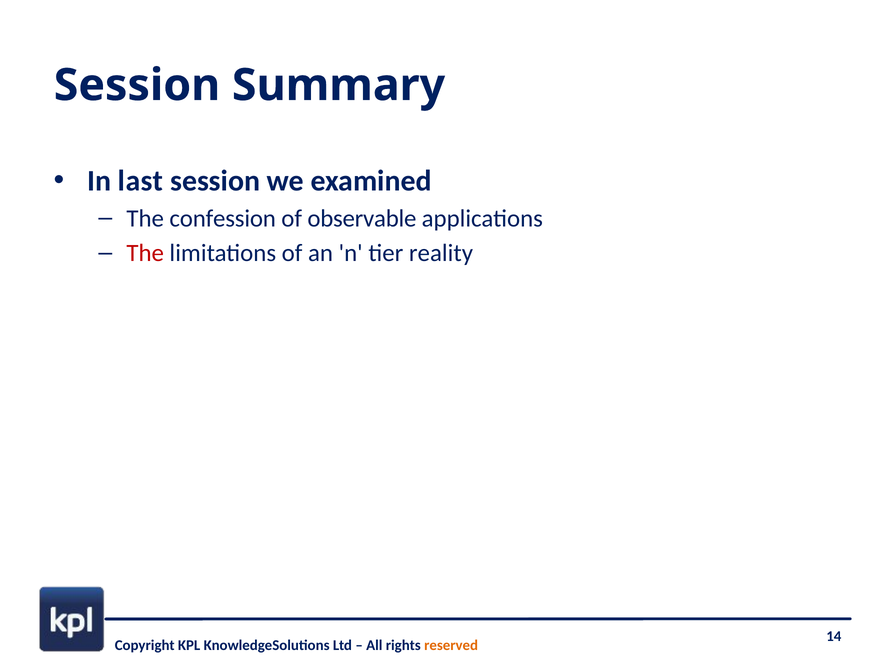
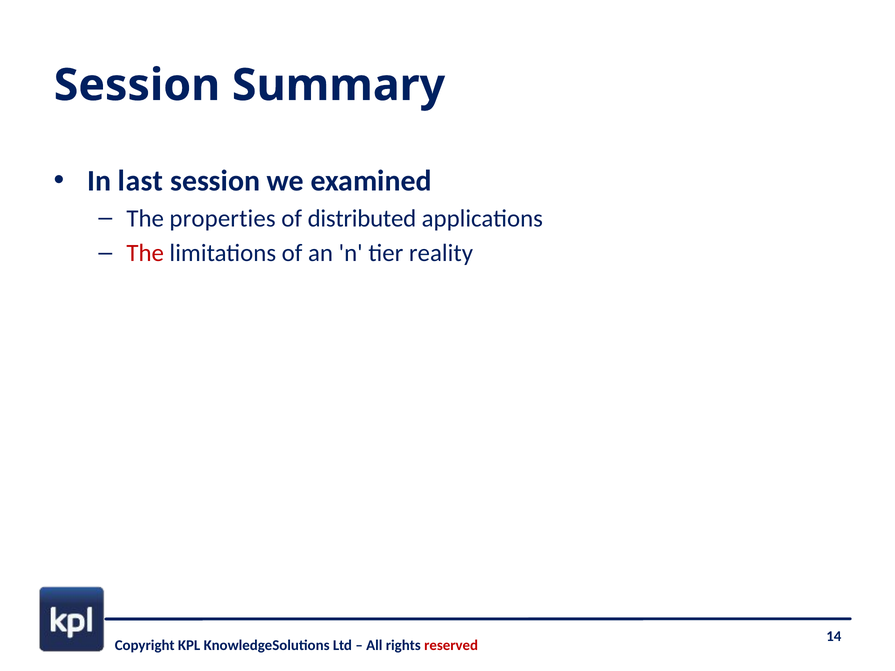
confession: confession -> properties (223, 219)
observable: observable -> distributed (362, 219)
reserved colour: orange -> red (451, 645)
